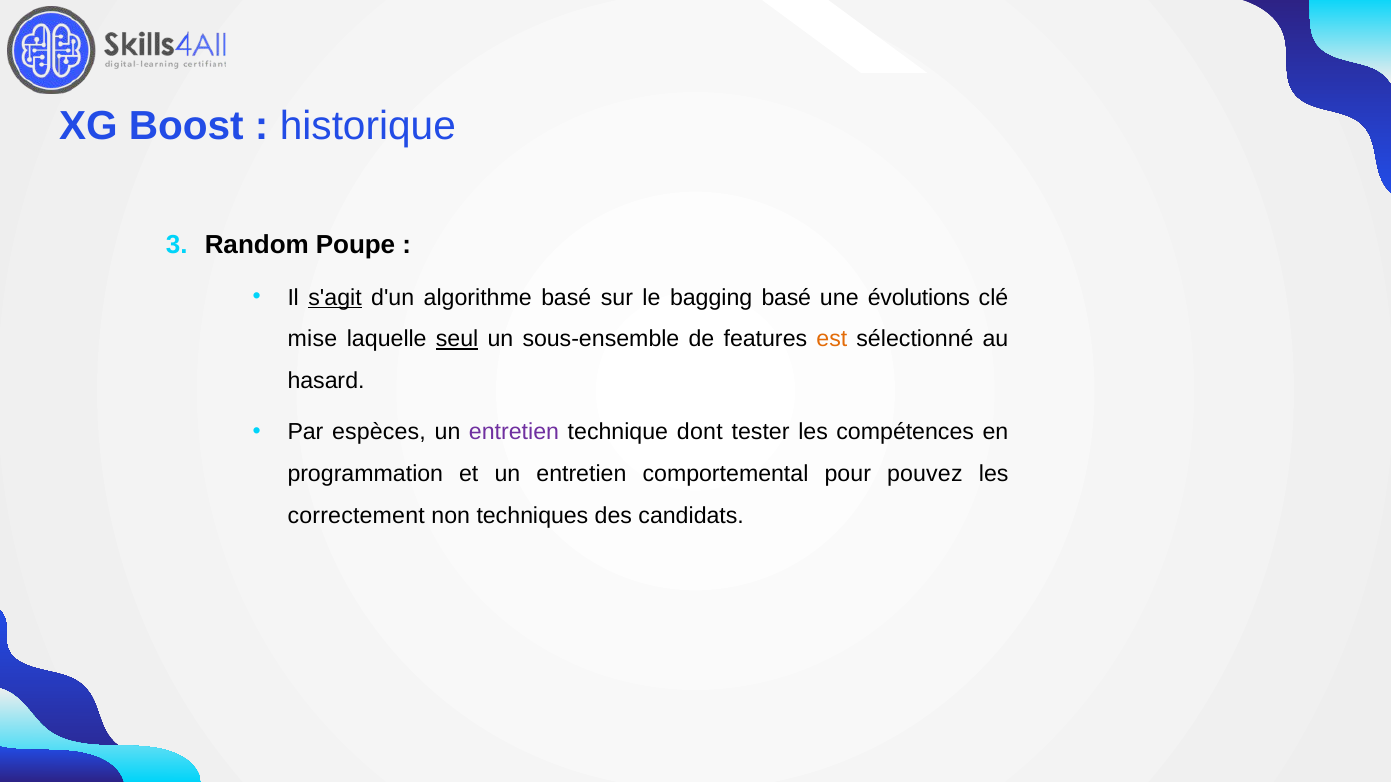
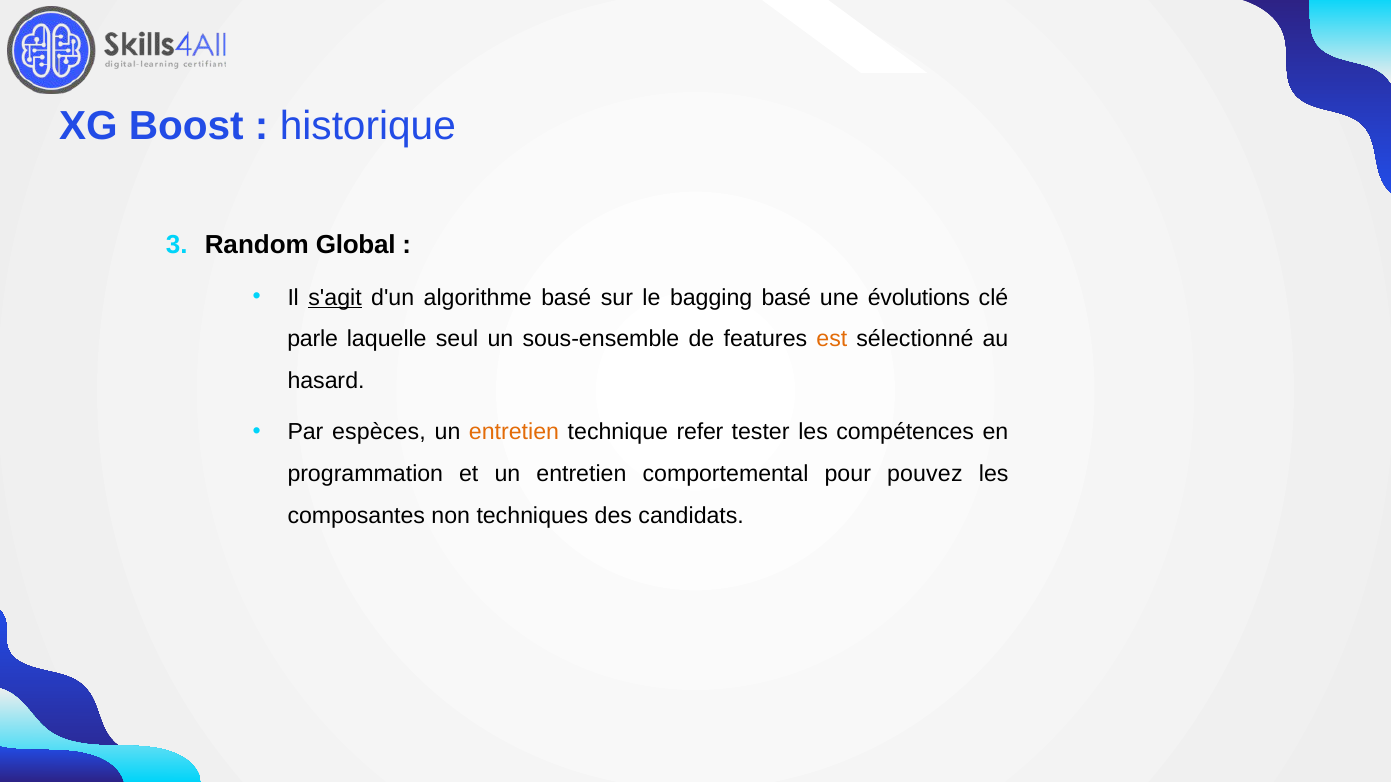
Poupe: Poupe -> Global (356, 245)
mise: mise -> parle (313, 339)
seul underline: present -> none (457, 339)
entretien colour: purple -> orange (514, 432)
dont: dont -> refer (700, 432)
correctement: correctement -> composantes (356, 516)
